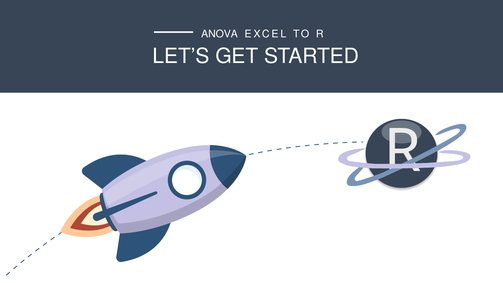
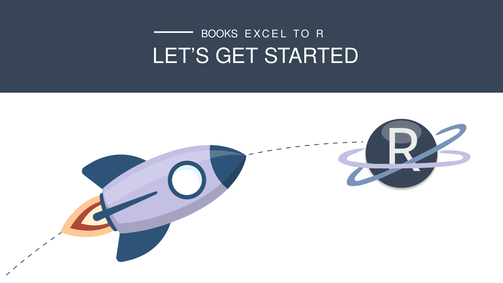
ANOVA: ANOVA -> BOOKS (220, 34)
